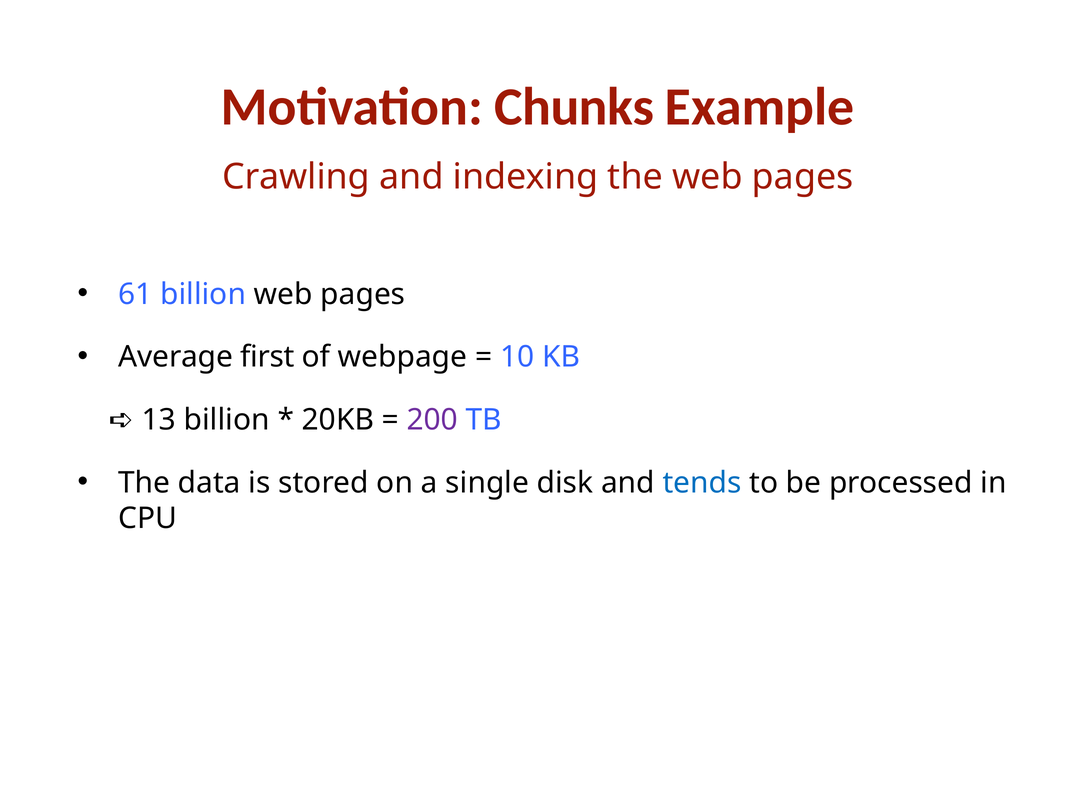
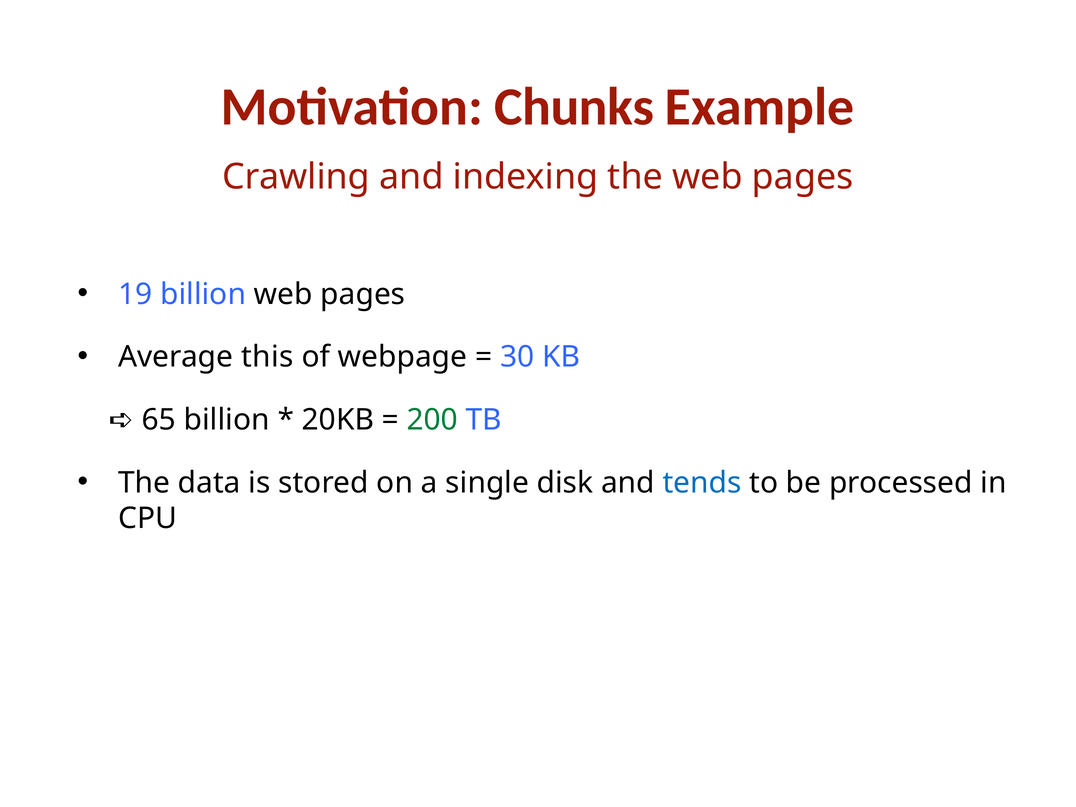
61: 61 -> 19 (135, 294)
first: first -> this (267, 357)
10: 10 -> 30 (517, 357)
13: 13 -> 65 (159, 420)
200 colour: purple -> green (432, 420)
